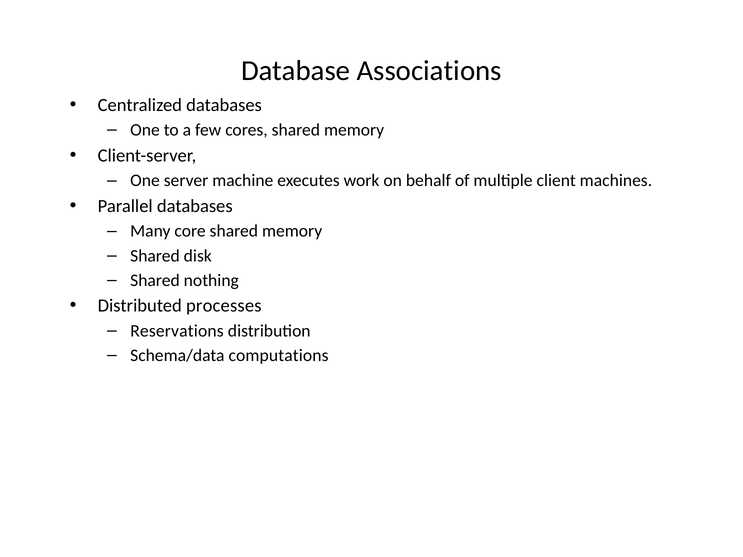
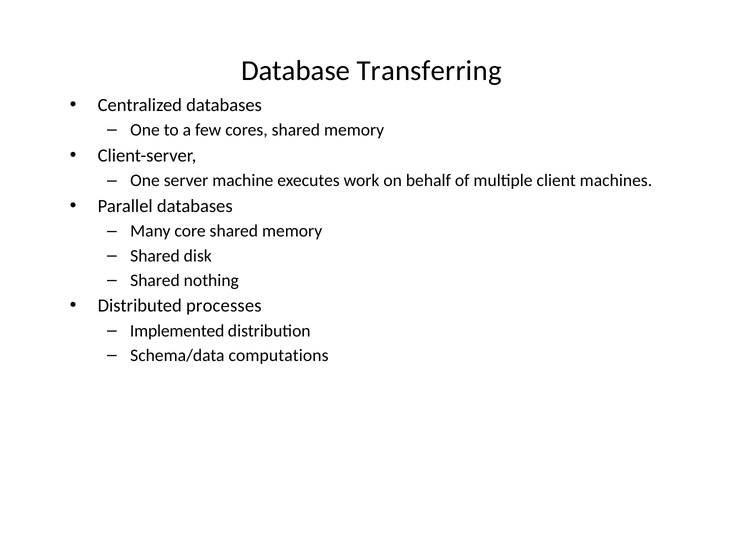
Associations: Associations -> Transferring (429, 71)
Reservations: Reservations -> Implemented (177, 331)
